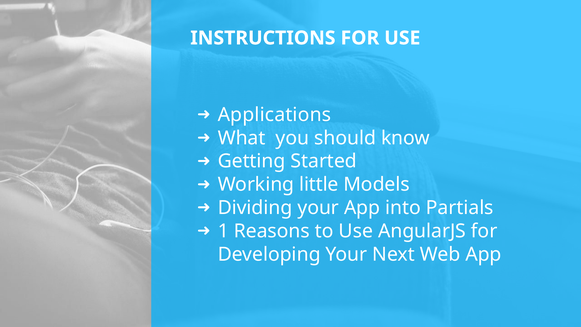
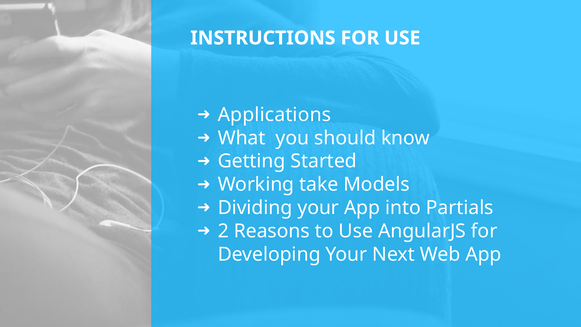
little: little -> take (319, 184)
1: 1 -> 2 (223, 231)
